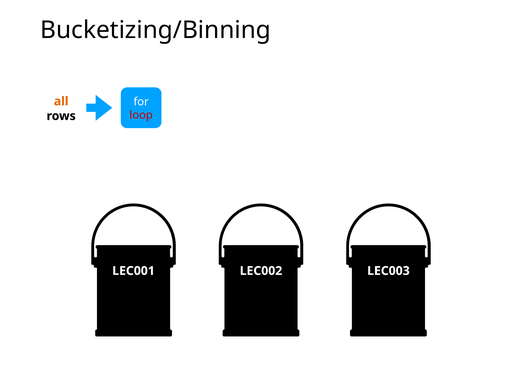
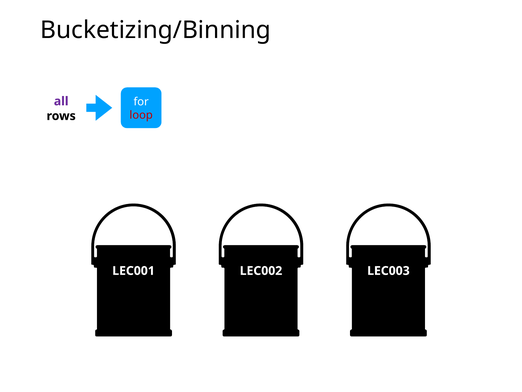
all colour: orange -> purple (61, 101)
